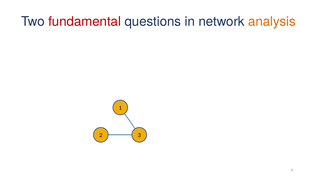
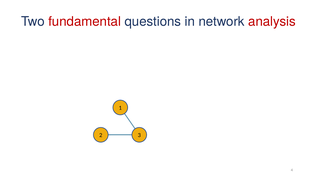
analysis colour: orange -> red (272, 22)
